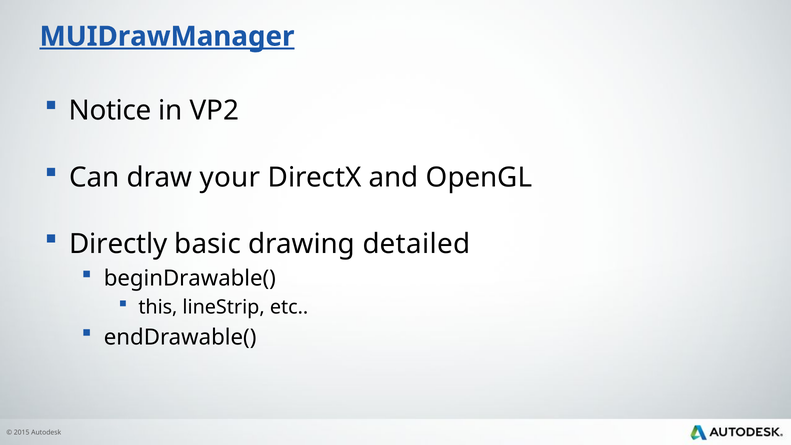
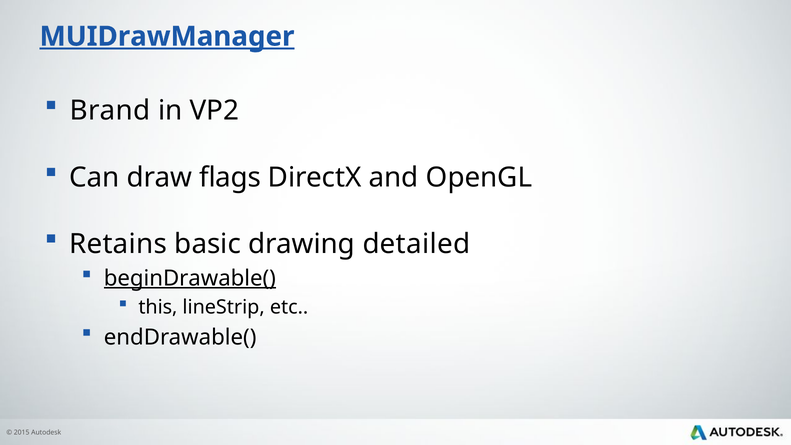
Notice: Notice -> Brand (110, 111)
your: your -> flags (230, 177)
Directly: Directly -> Retains (118, 244)
beginDrawable( underline: none -> present (190, 278)
